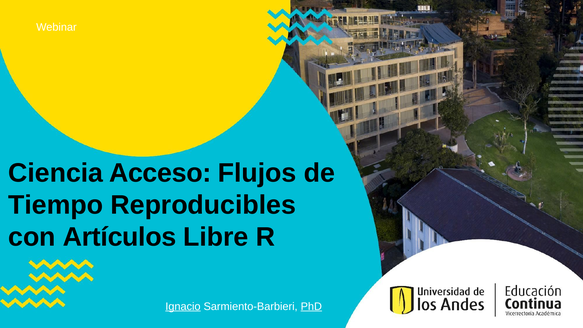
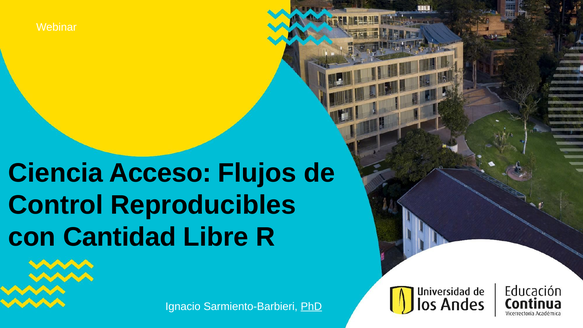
Tiempo: Tiempo -> Control (56, 205)
Artículos: Artículos -> Cantidad (120, 237)
Ignacio underline: present -> none (183, 306)
